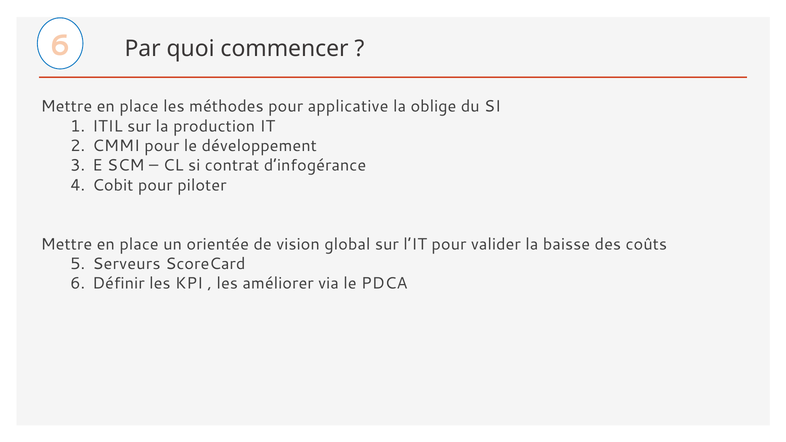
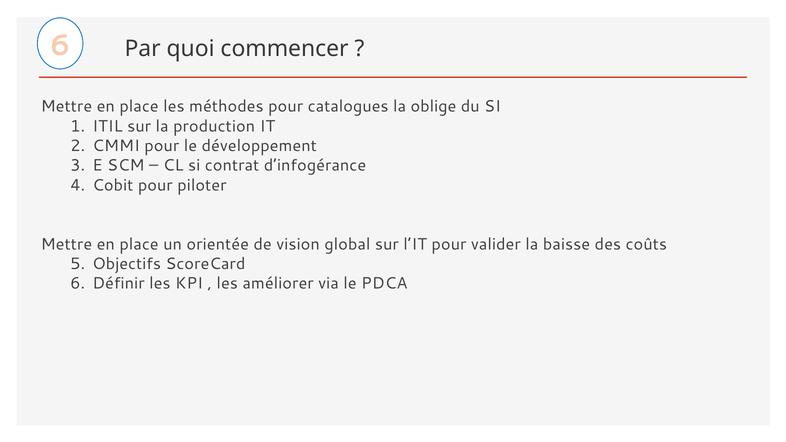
applicative: applicative -> catalogues (348, 107)
Serveurs: Serveurs -> Objectifs (127, 264)
